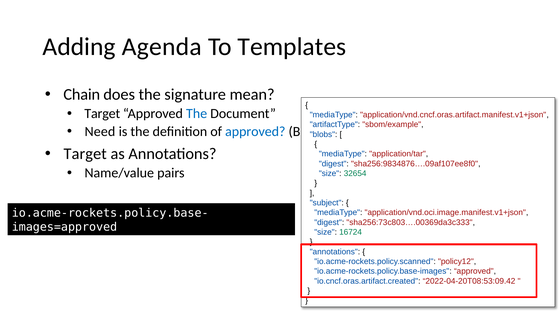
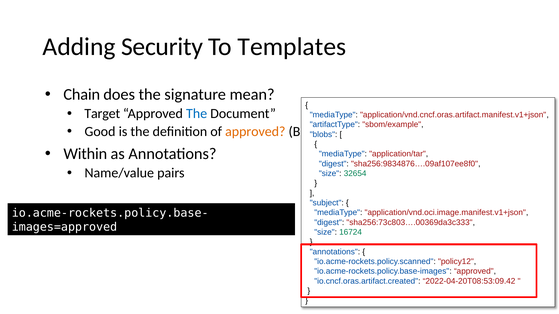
Agenda: Agenda -> Security (162, 47)
Need: Need -> Good (100, 132)
approved colour: blue -> orange (255, 132)
Target: Target -> Within (85, 154)
